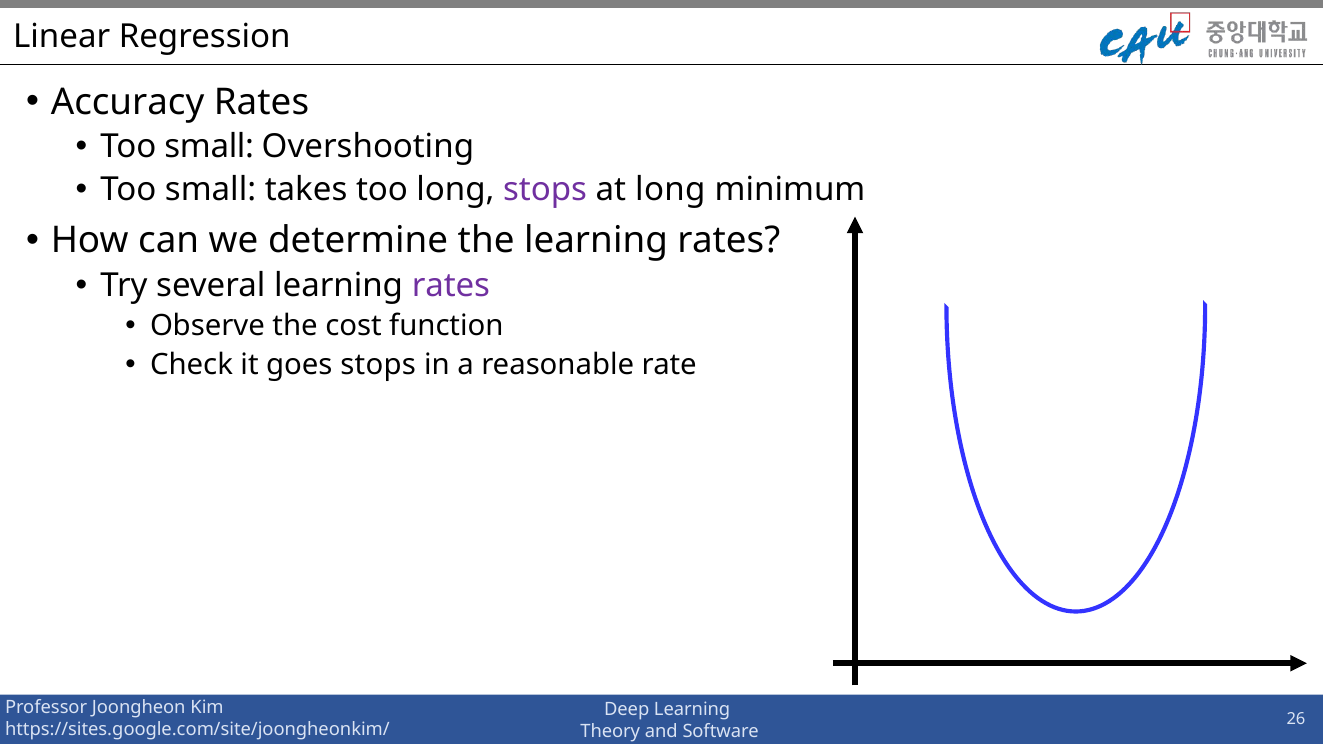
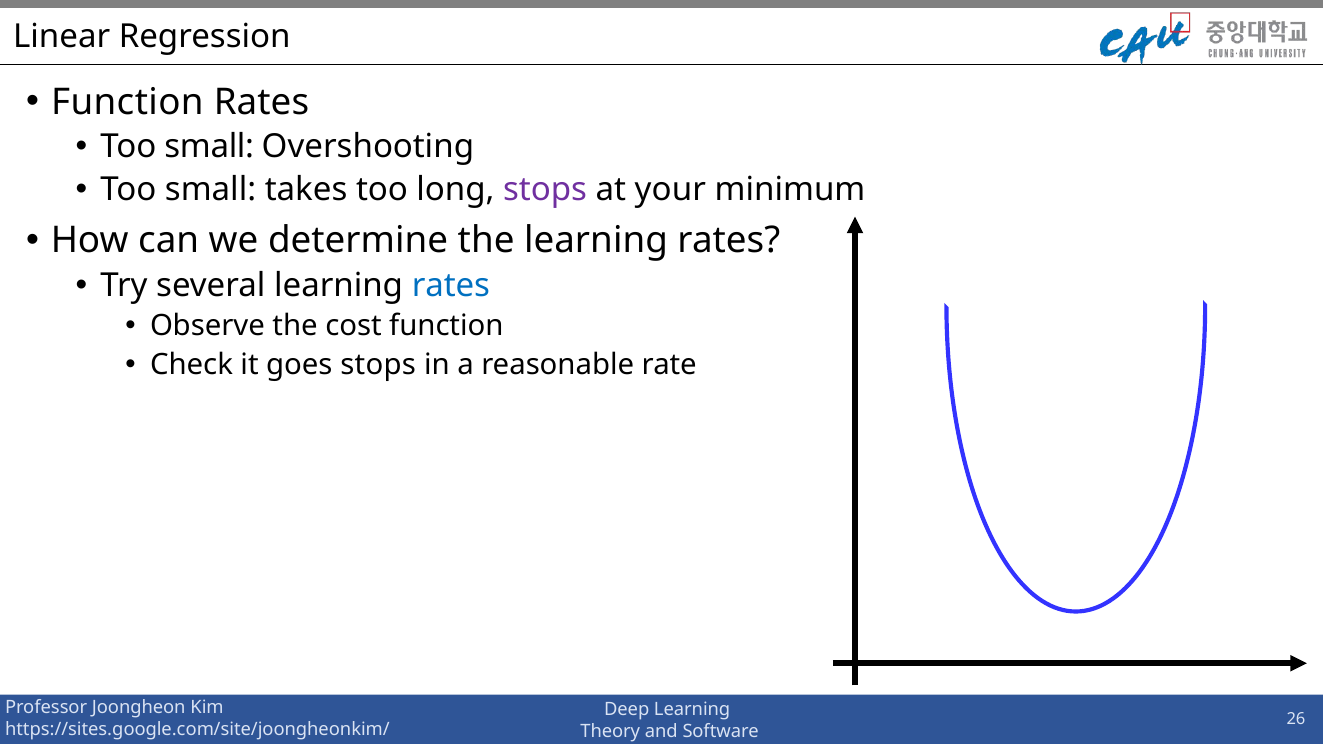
Accuracy: Accuracy -> Function (127, 102)
at long: long -> your (670, 189)
rates colour: purple -> blue (451, 286)
